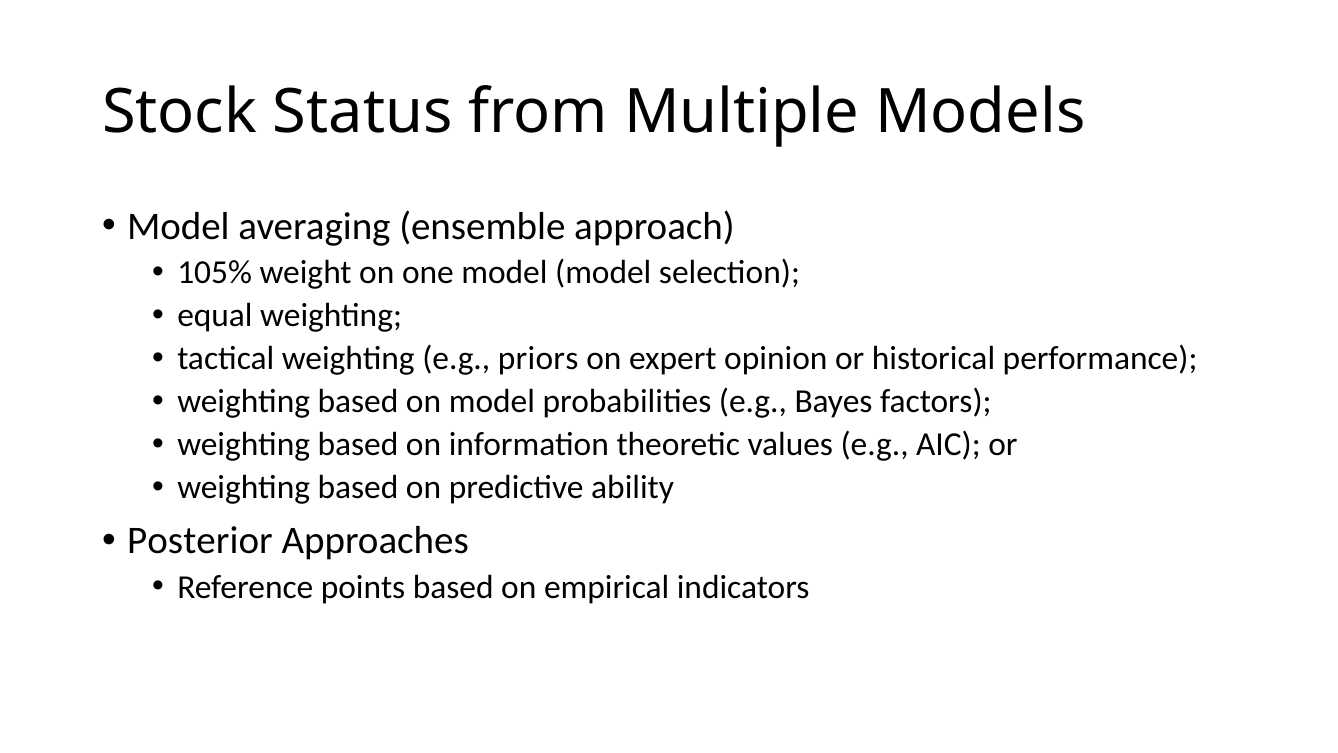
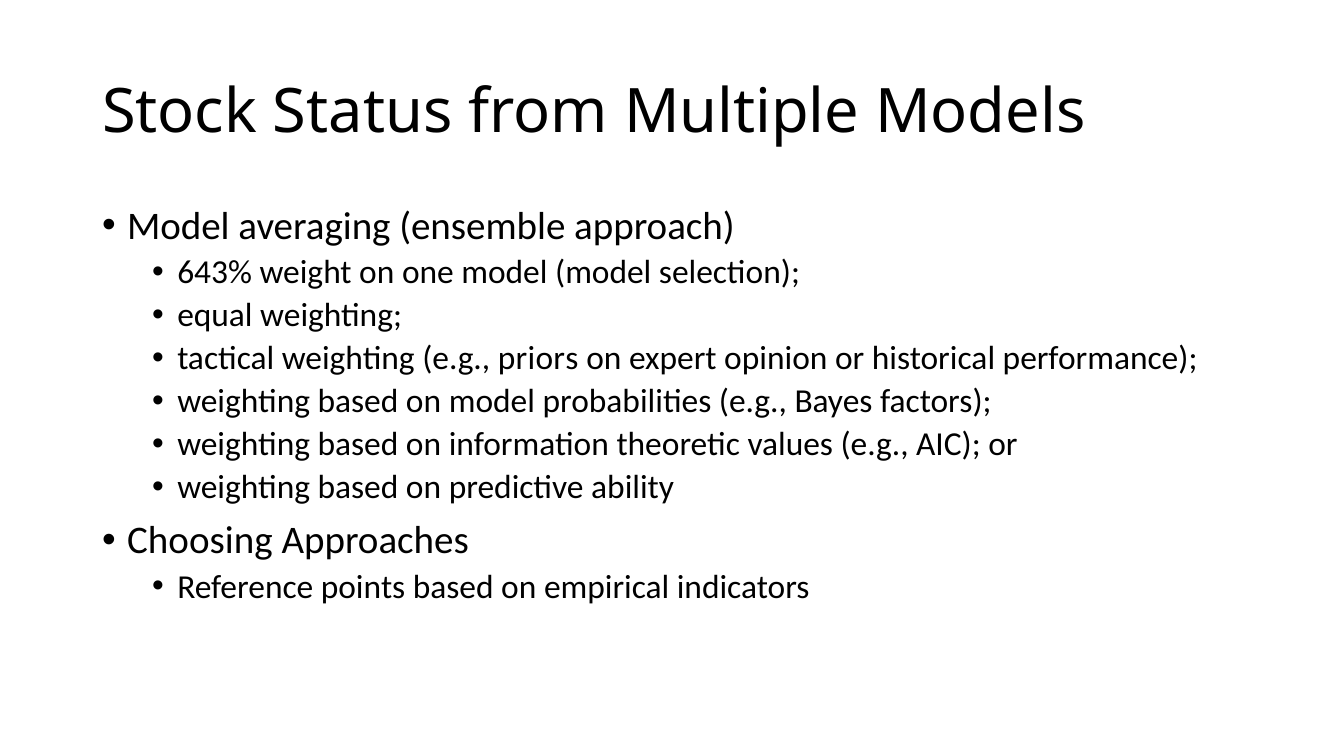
105%: 105% -> 643% (215, 272)
Posterior: Posterior -> Choosing (200, 541)
